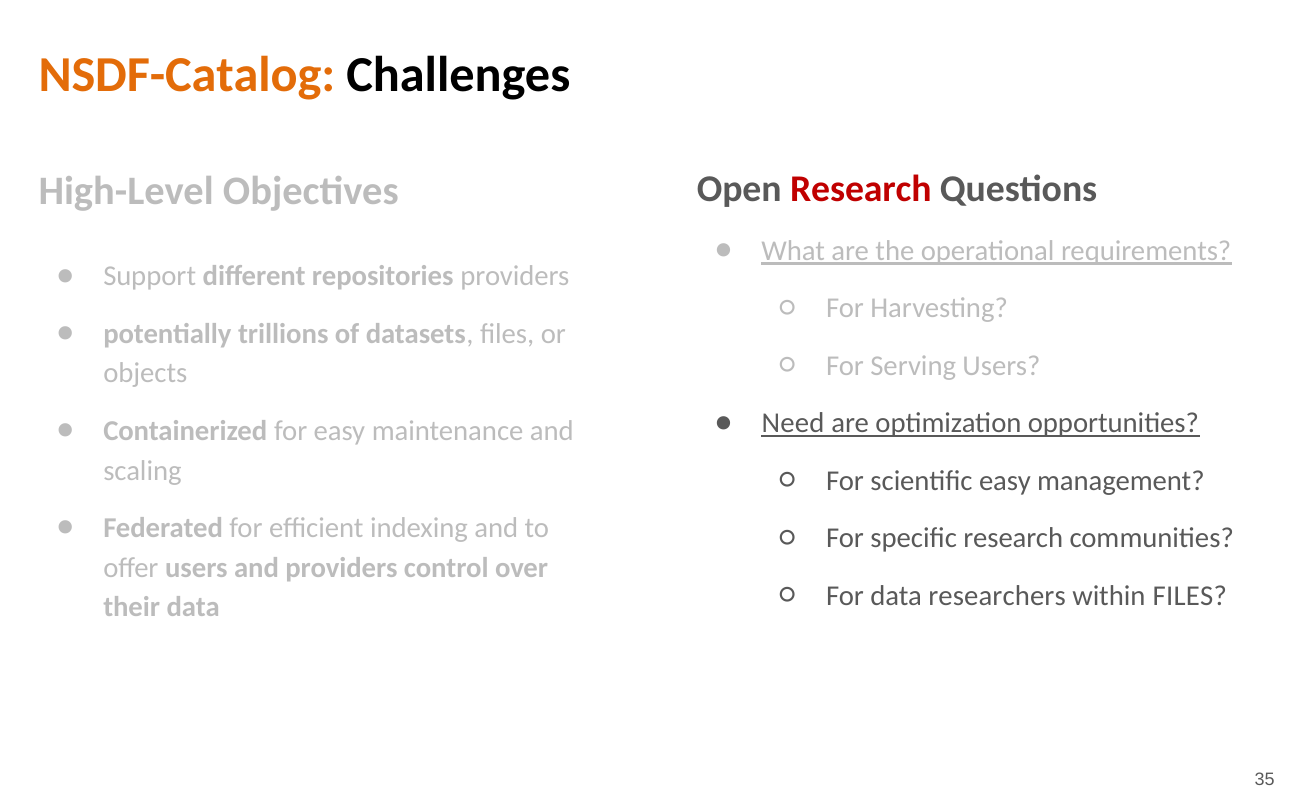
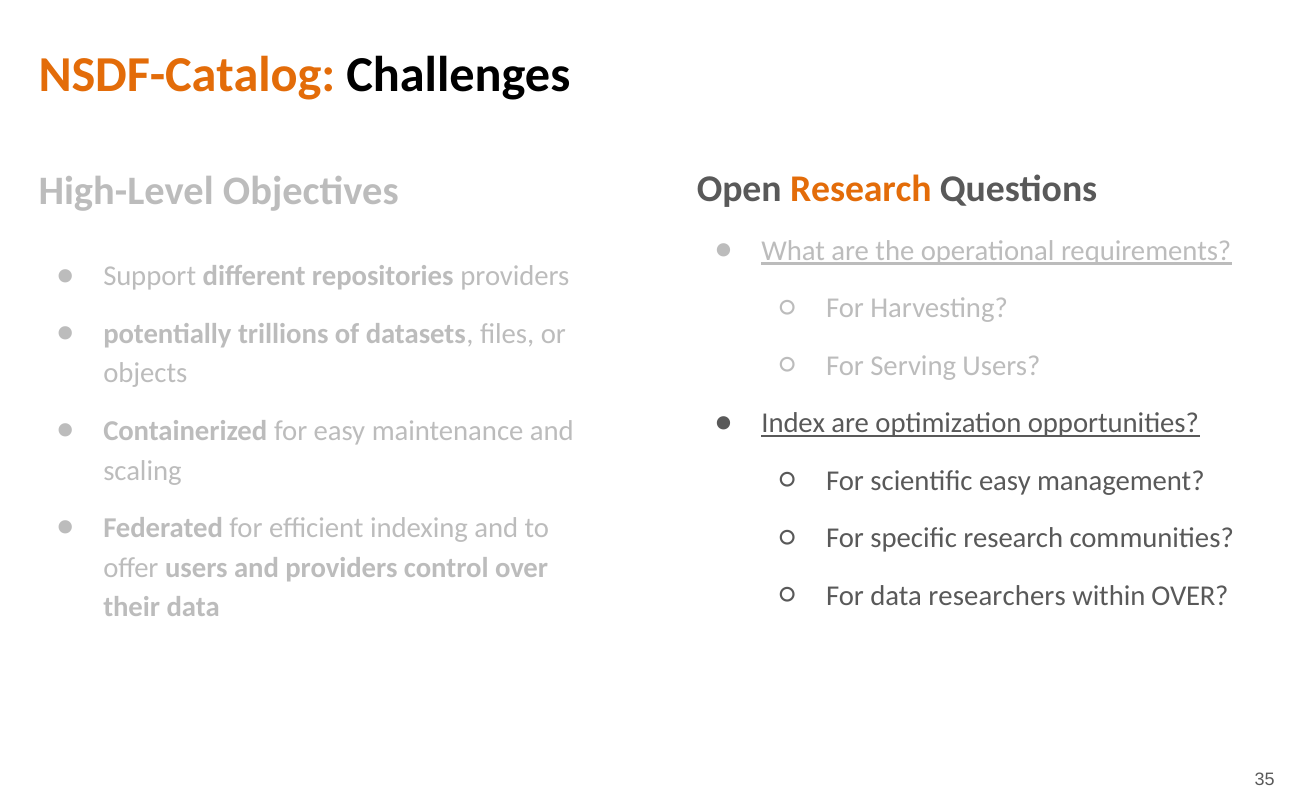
Research colour: red -> orange (861, 189)
Need: Need -> Index (793, 424)
within FILES: FILES -> OVER (1190, 597)
